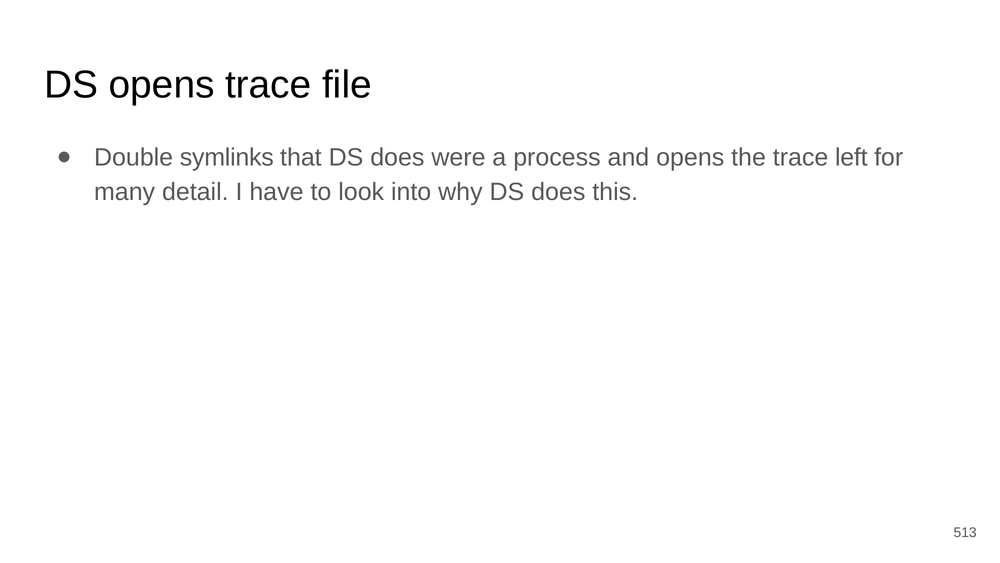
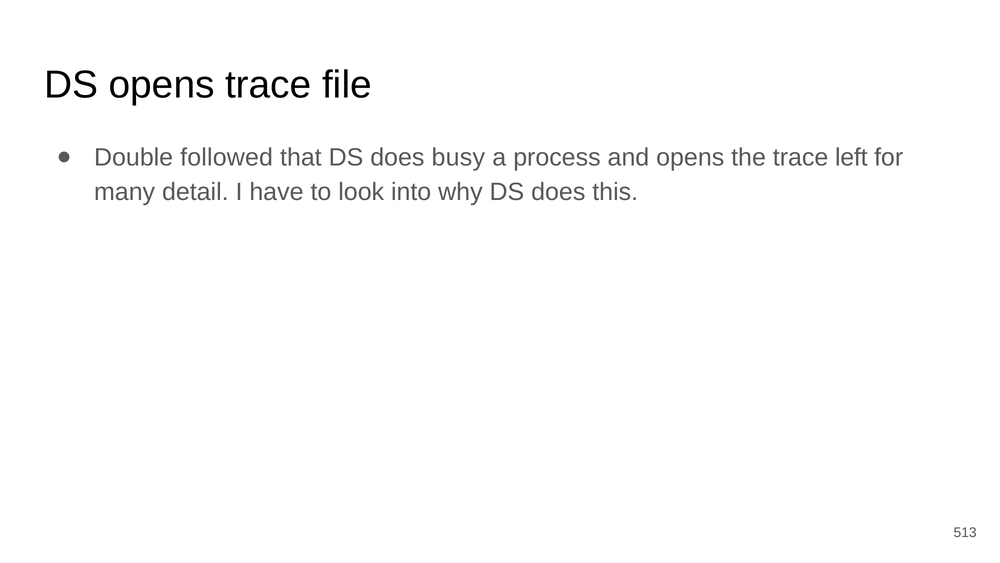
symlinks: symlinks -> followed (227, 157)
were: were -> busy (458, 157)
